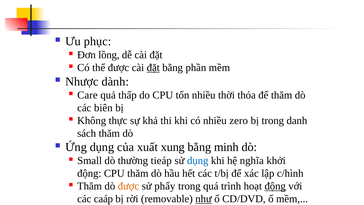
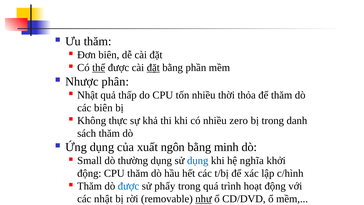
Ưu phục: phục -> thăm (98, 41)
Đơn lồng: lồng -> biên (109, 55)
thể underline: none -> present (99, 68)
dành: dành -> phân (115, 81)
Care: Care -> Nhật (88, 95)
xung: xung -> ngôn (173, 147)
thường tieáp: tieáp -> dụng (161, 160)
được colour: orange -> blue (128, 186)
động underline: present -> none (275, 186)
các caáp: caáp -> nhật (103, 199)
